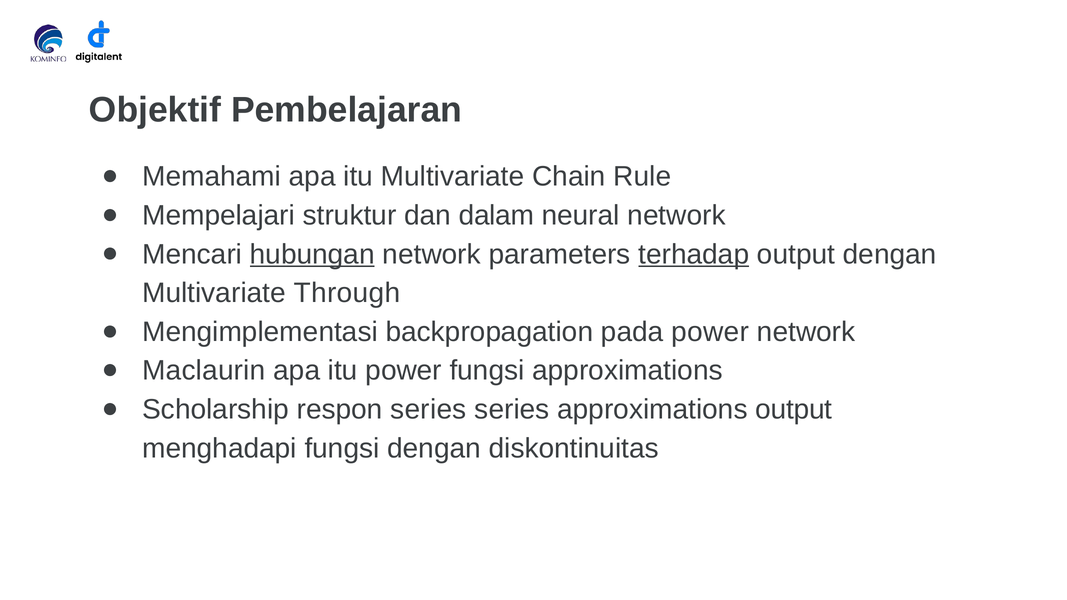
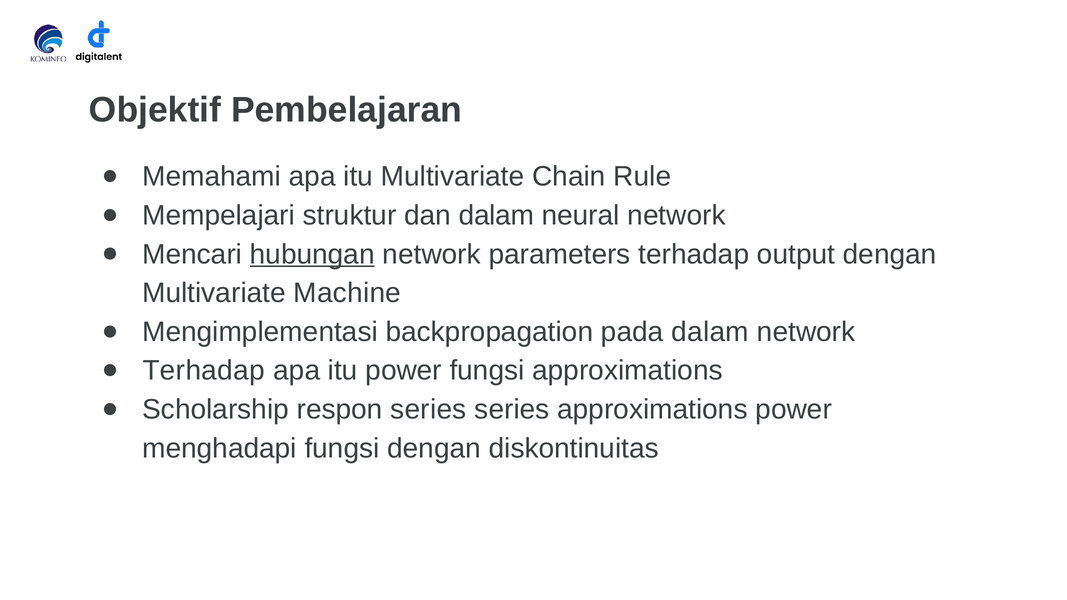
terhadap underline: present -> none (694, 254)
Through: Through -> Machine (347, 293)
pada power: power -> dalam (710, 332)
Maclaurin: Maclaurin -> Terhadap (204, 371)
approximations output: output -> power (794, 410)
